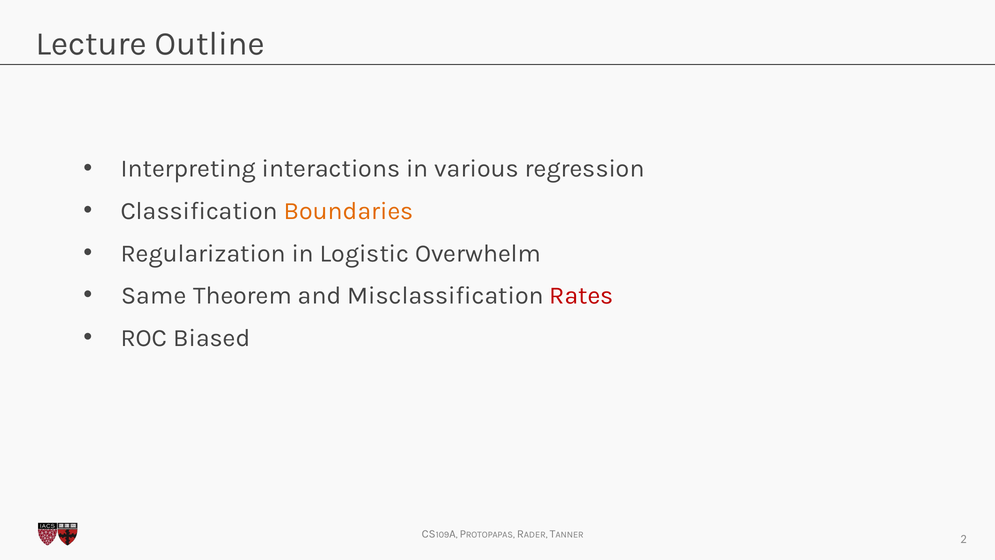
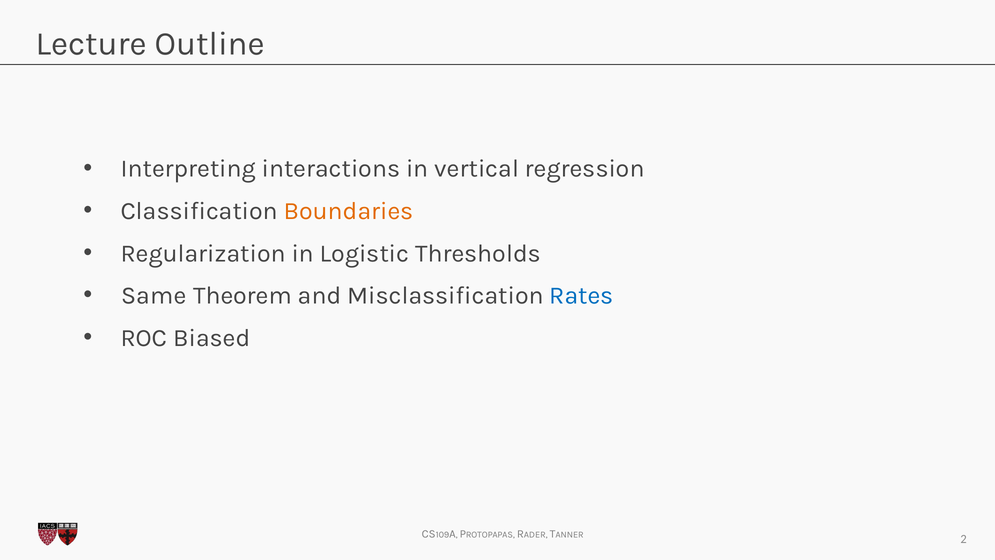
various: various -> vertical (477, 169)
Overwhelm: Overwhelm -> Thresholds (478, 253)
Rates colour: red -> blue (582, 295)
